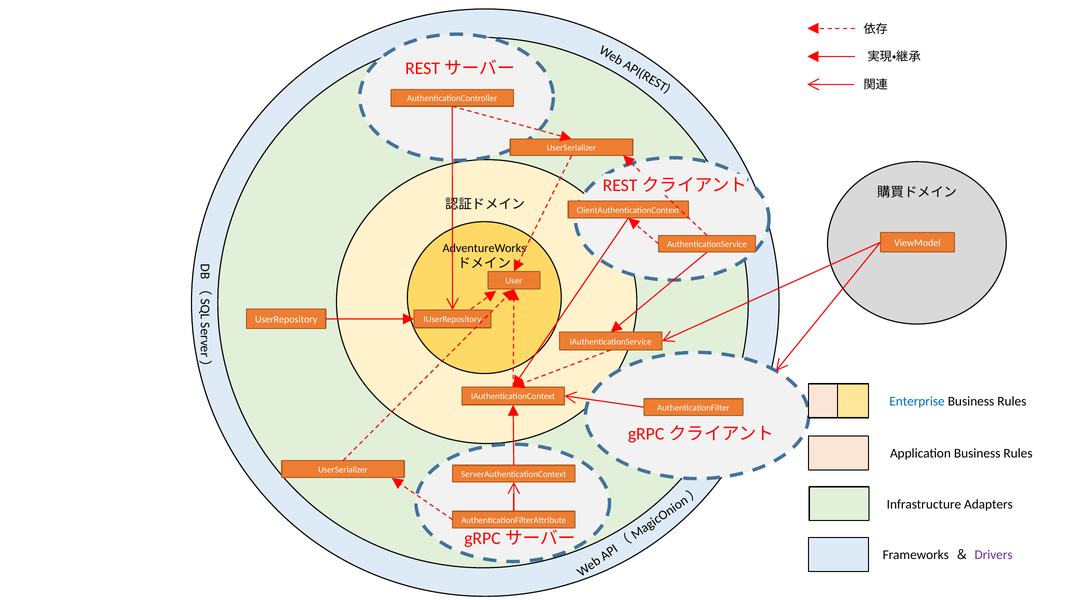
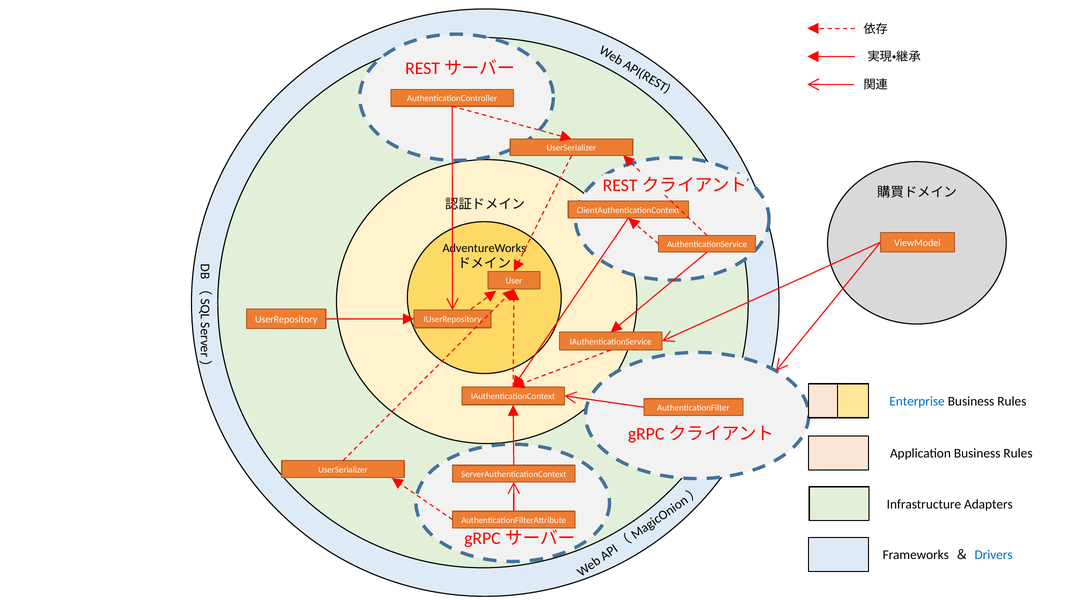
Drivers colour: purple -> blue (994, 555)
